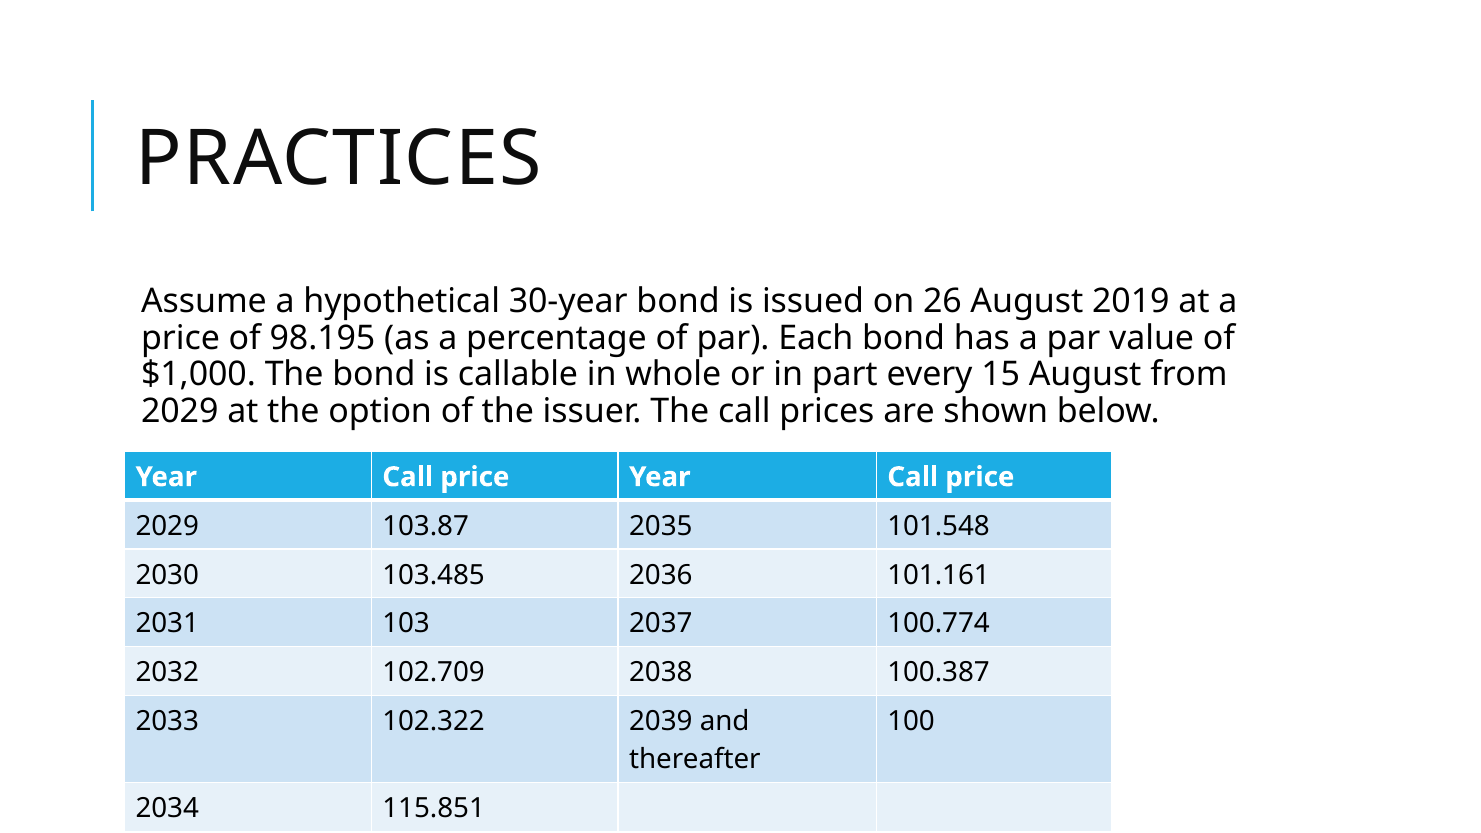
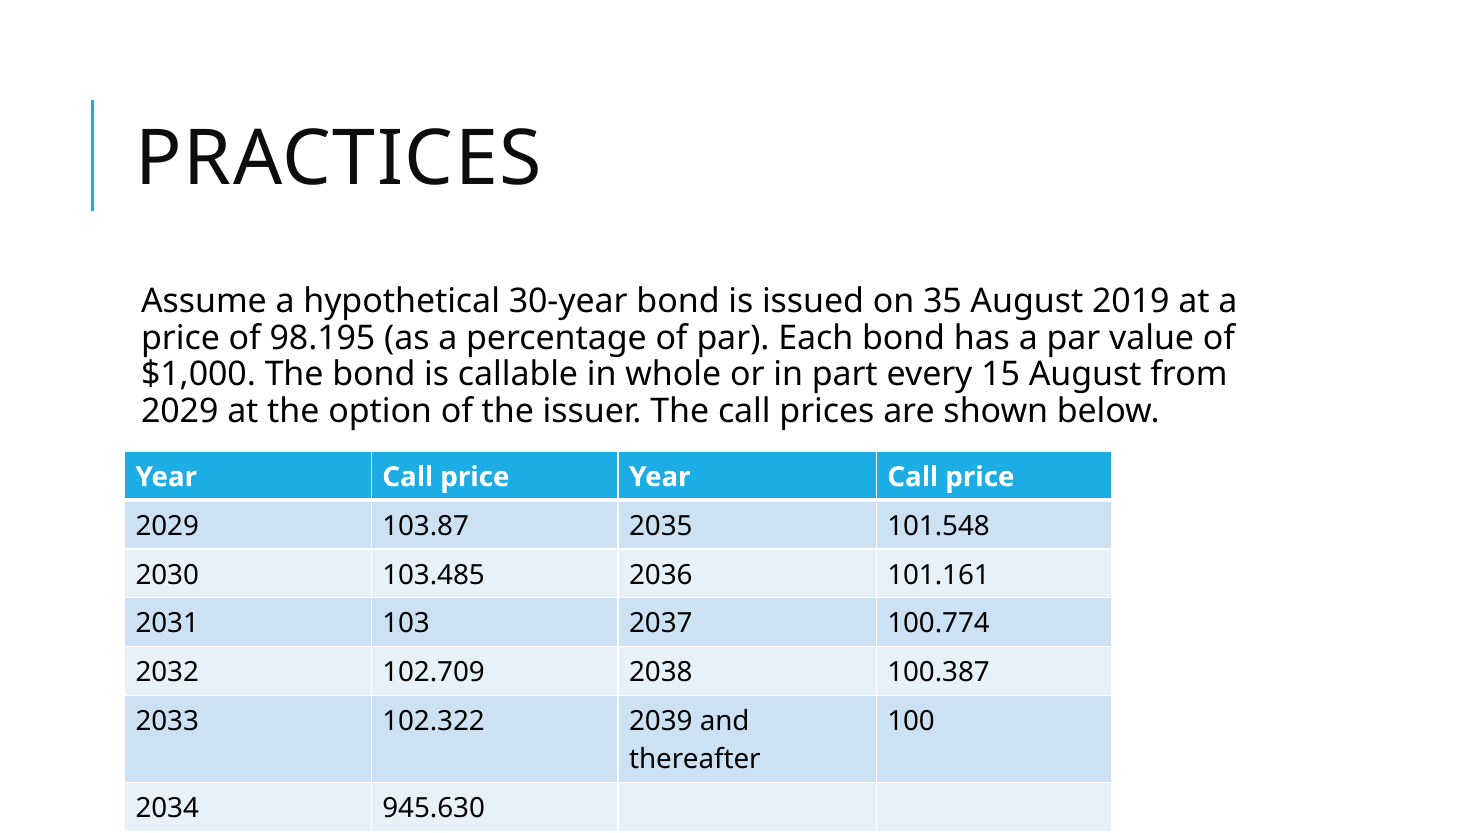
26: 26 -> 35 (942, 301)
115.851: 115.851 -> 945.630 (434, 808)
